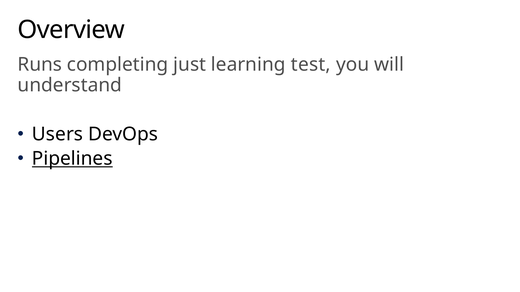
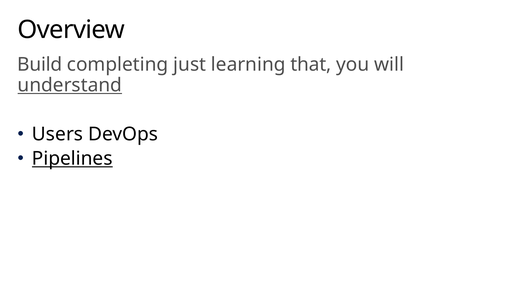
Runs: Runs -> Build (40, 65)
test: test -> that (311, 65)
understand underline: none -> present (70, 85)
